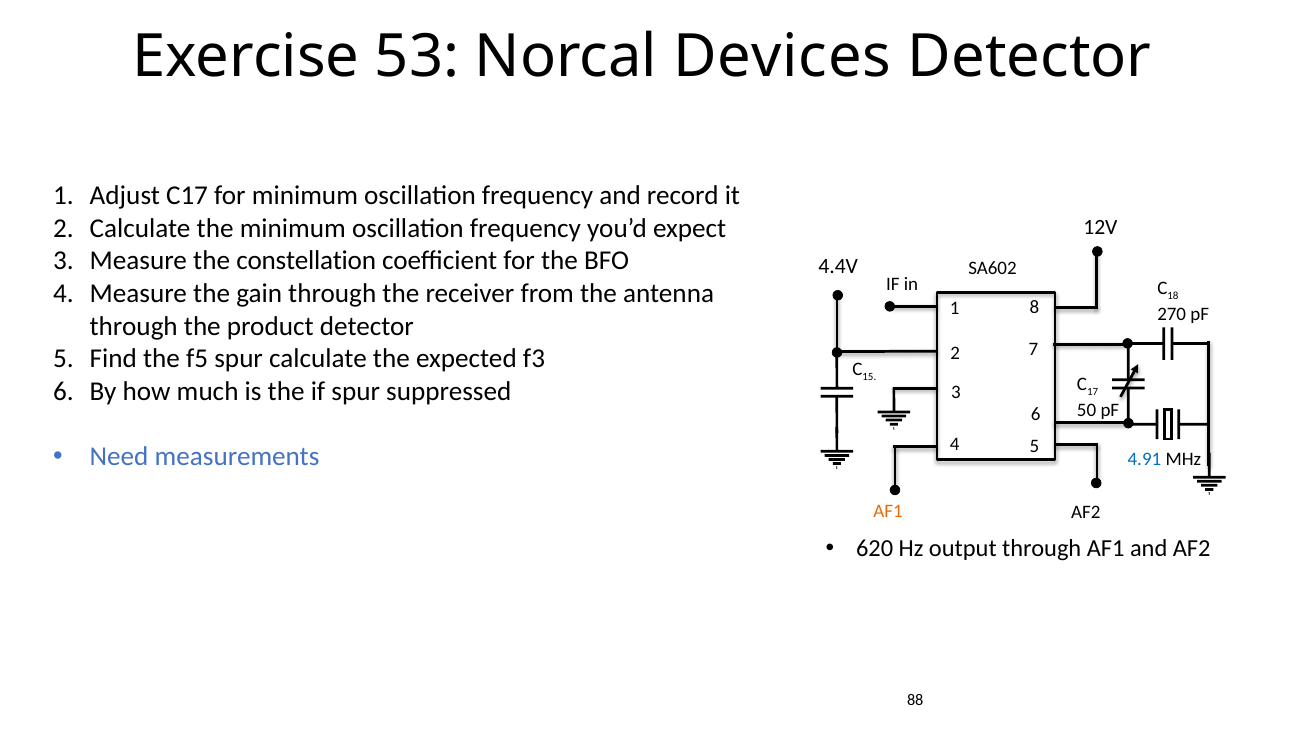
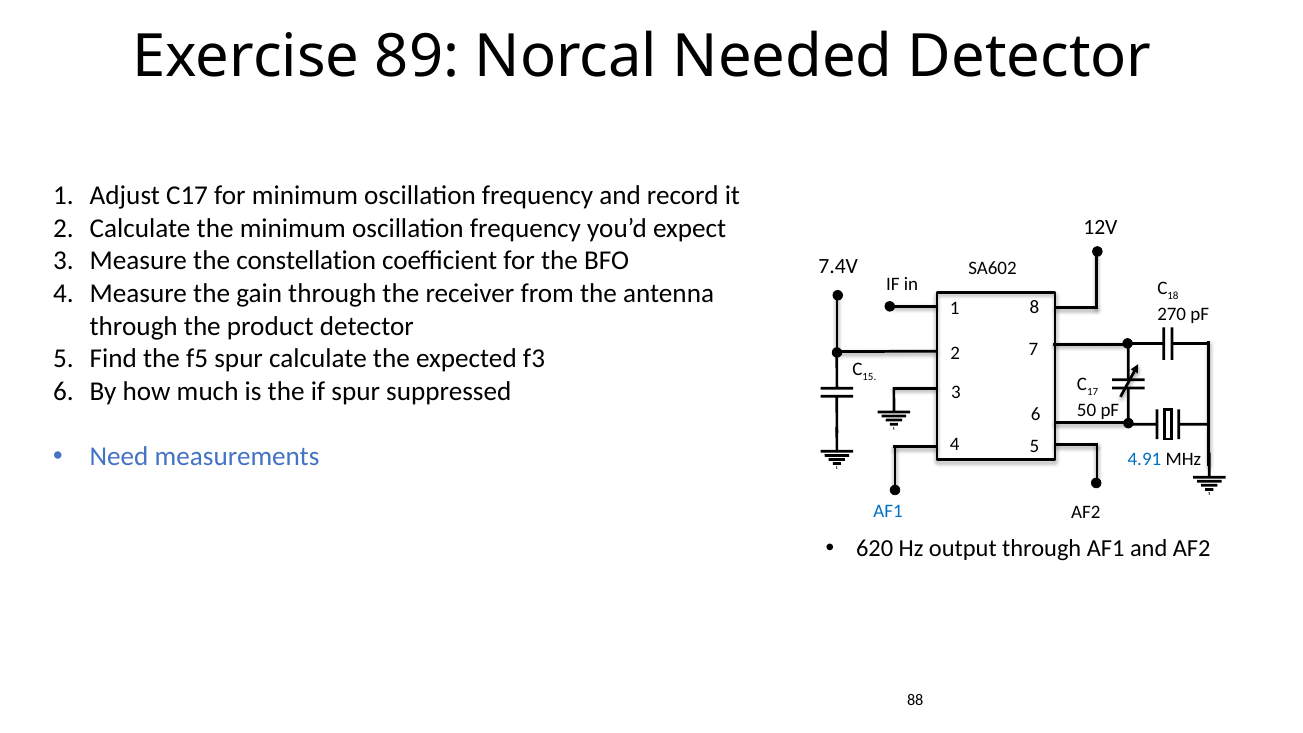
53: 53 -> 89 (417, 57)
Devices: Devices -> Needed (783, 57)
4.4V: 4.4V -> 7.4V (838, 267)
AF1 colour: orange -> blue (888, 511)
